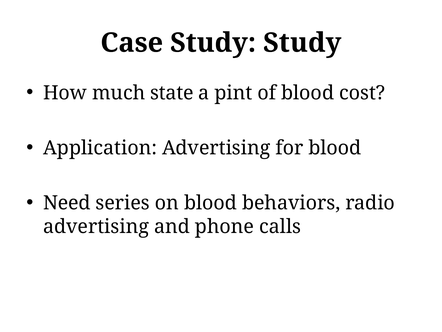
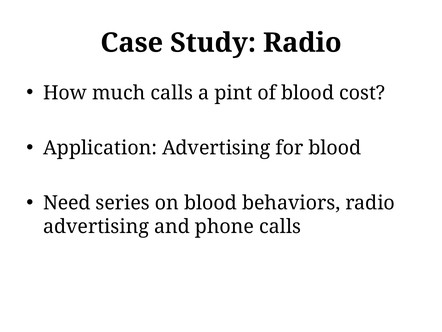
Study Study: Study -> Radio (302, 43)
much state: state -> calls (172, 93)
